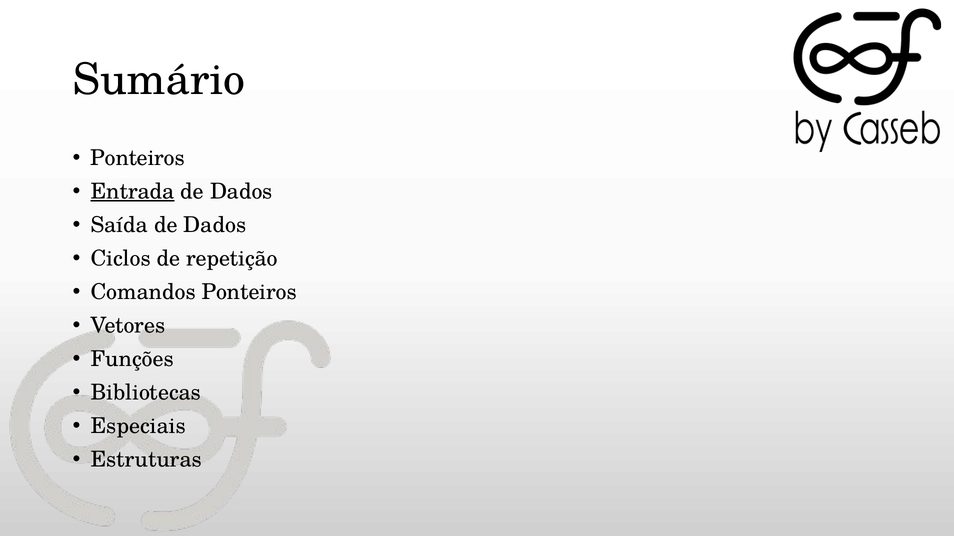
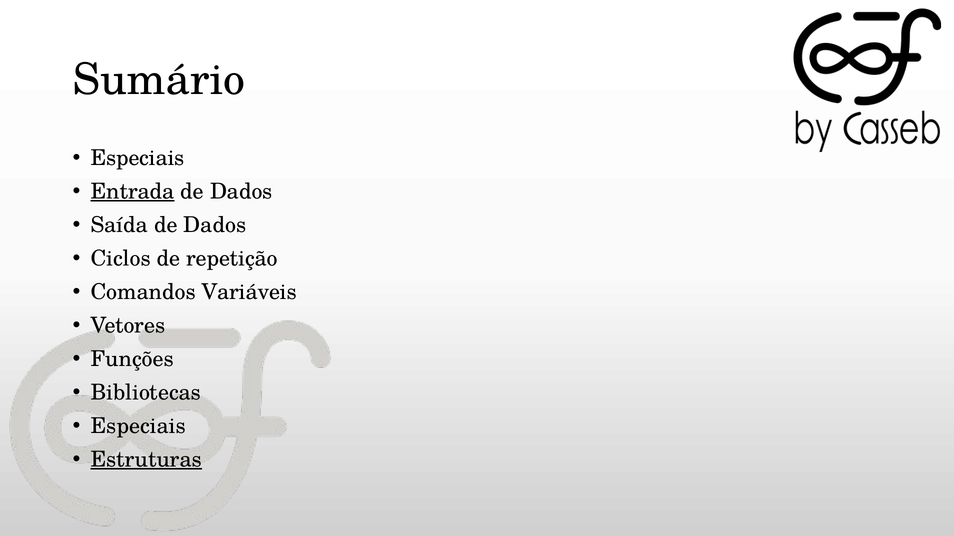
Ponteiros: Ponteiros -> Especiais (138, 158)
Comandos Ponteiros: Ponteiros -> Variáveis (249, 292)
Estruturas underline: none -> present (146, 460)
